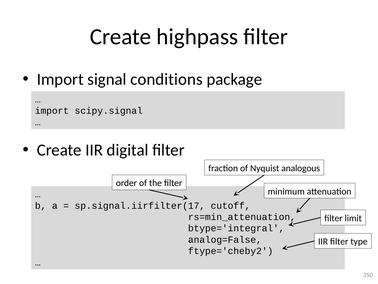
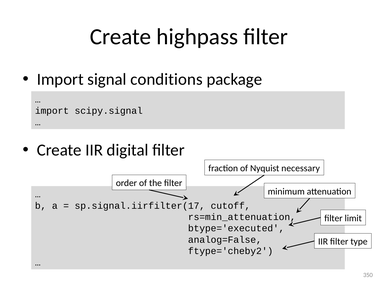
analogous: analogous -> necessary (301, 168)
btype='integral: btype='integral -> btype='executed (236, 228)
